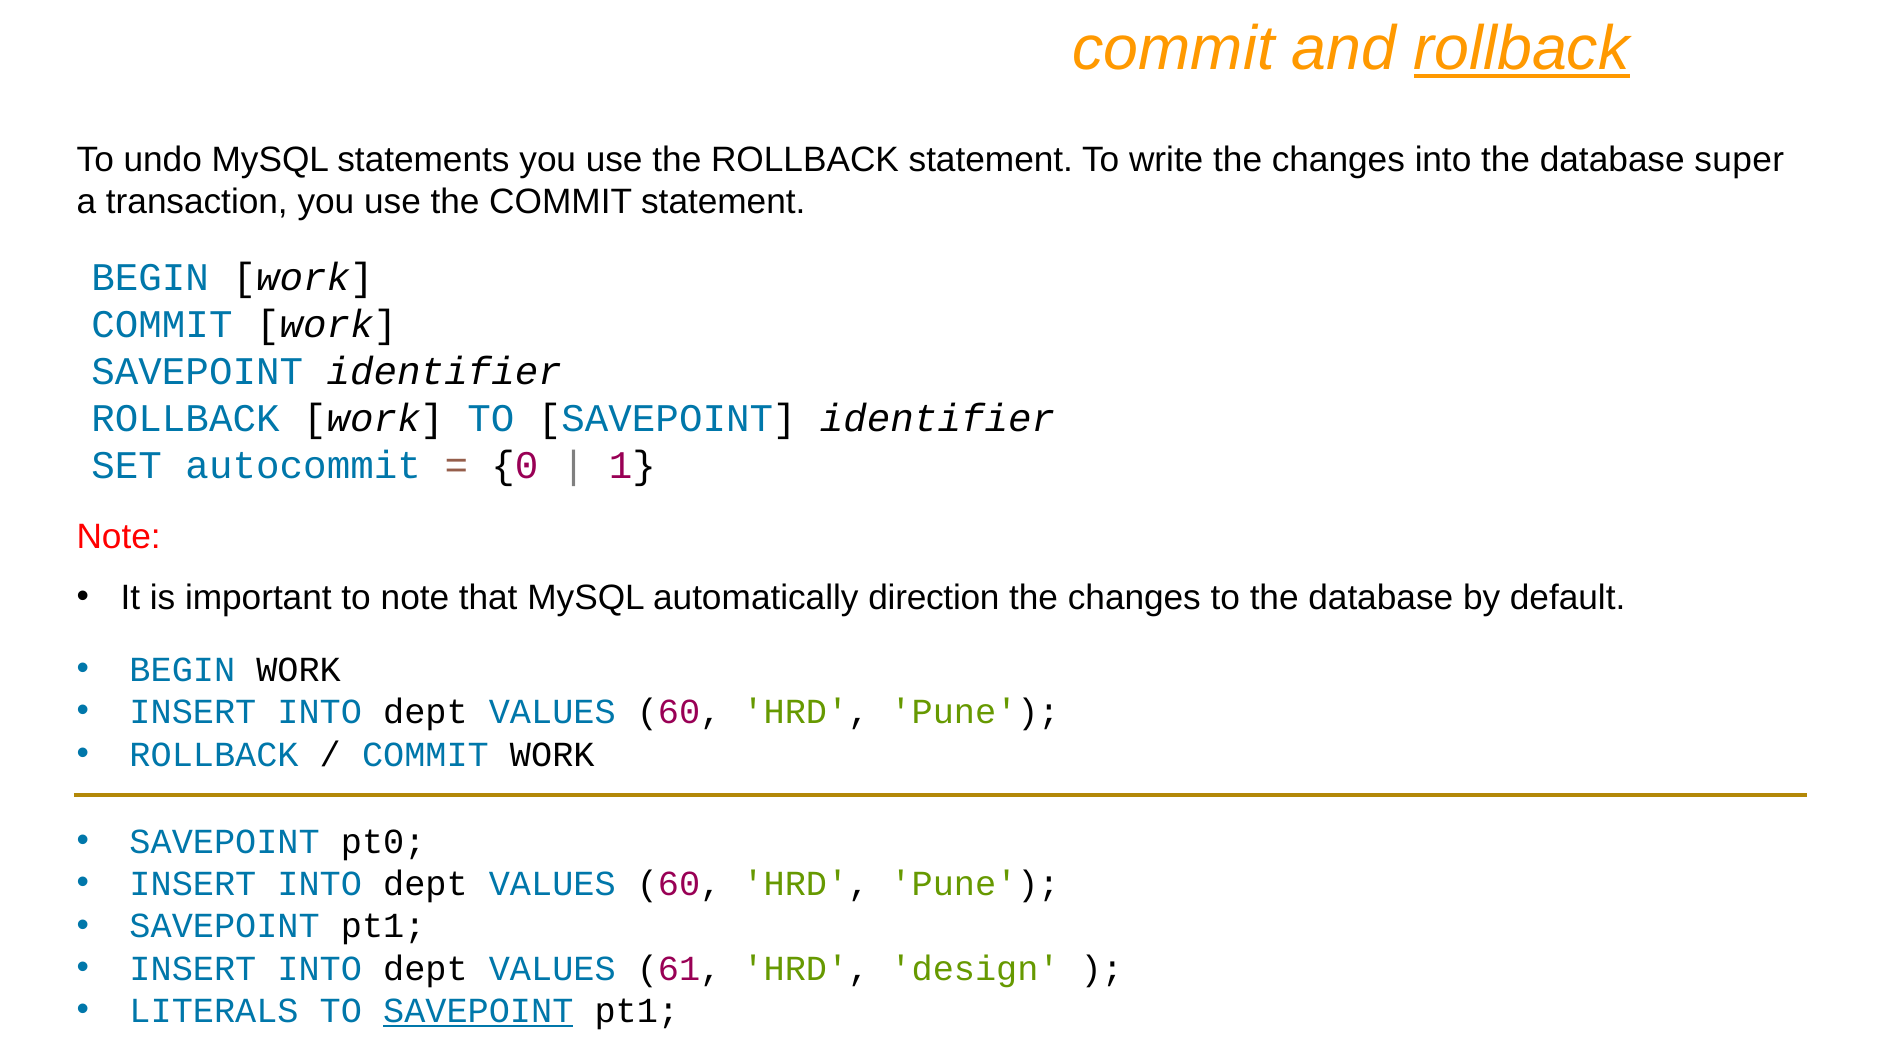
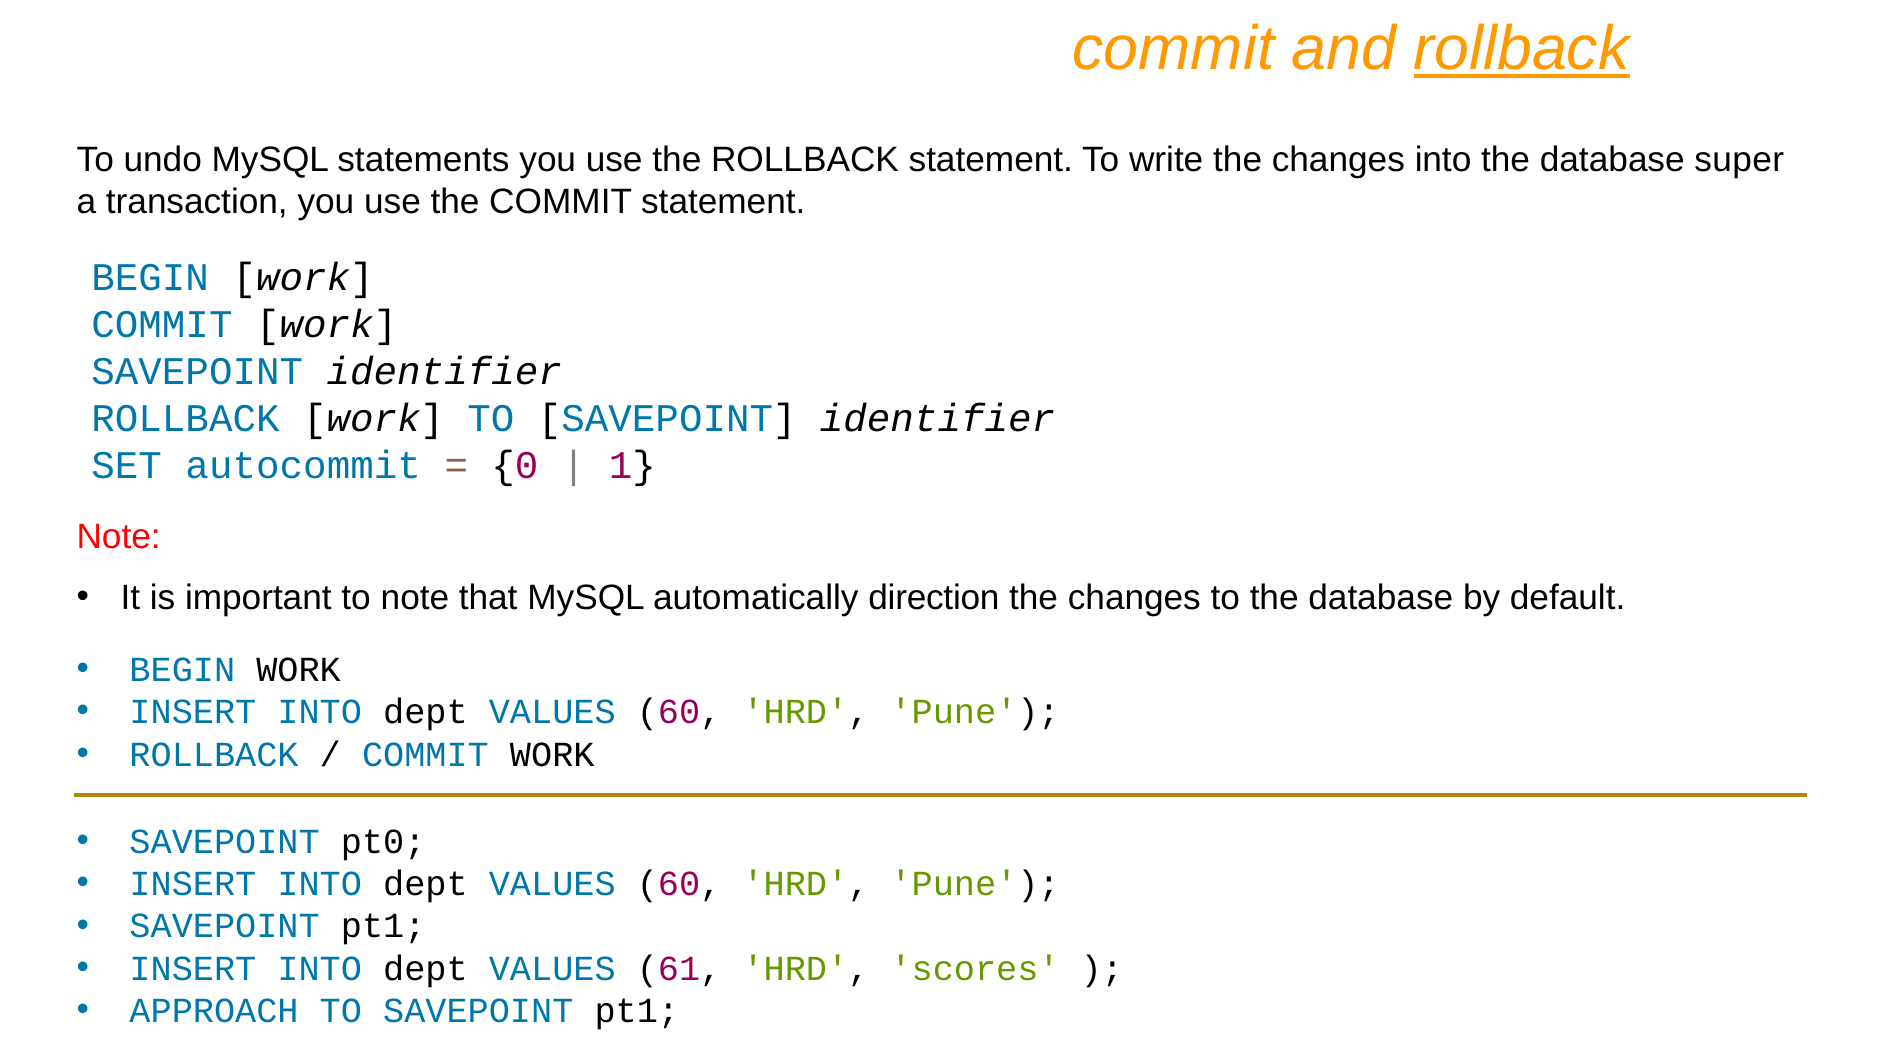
design: design -> scores (975, 969)
LITERALS: LITERALS -> APPROACH (214, 1011)
SAVEPOINT underline: present -> none (478, 1011)
